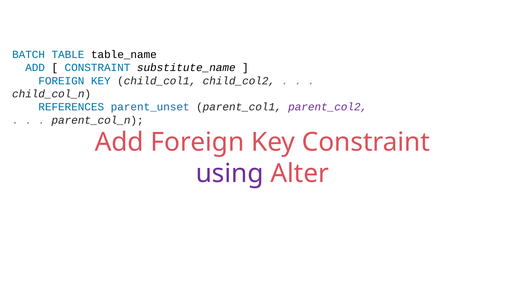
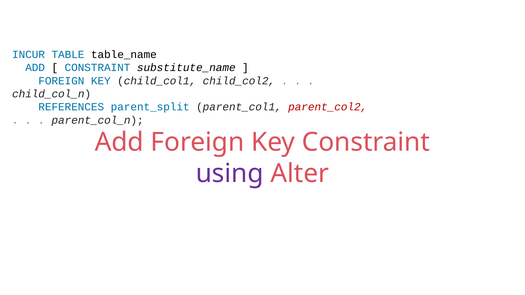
BATCH: BATCH -> INCUR (29, 55)
parent_unset: parent_unset -> parent_split (150, 107)
parent_col2 colour: purple -> red (328, 107)
